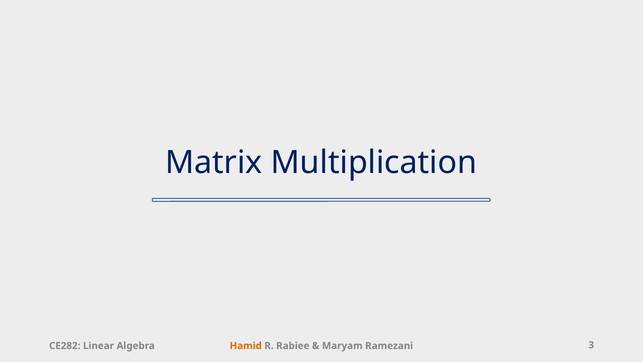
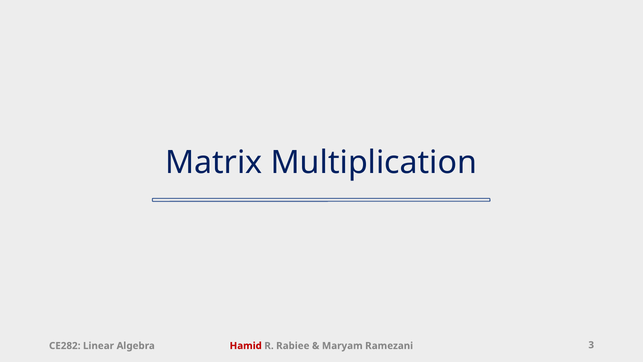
Hamid colour: orange -> red (246, 346)
